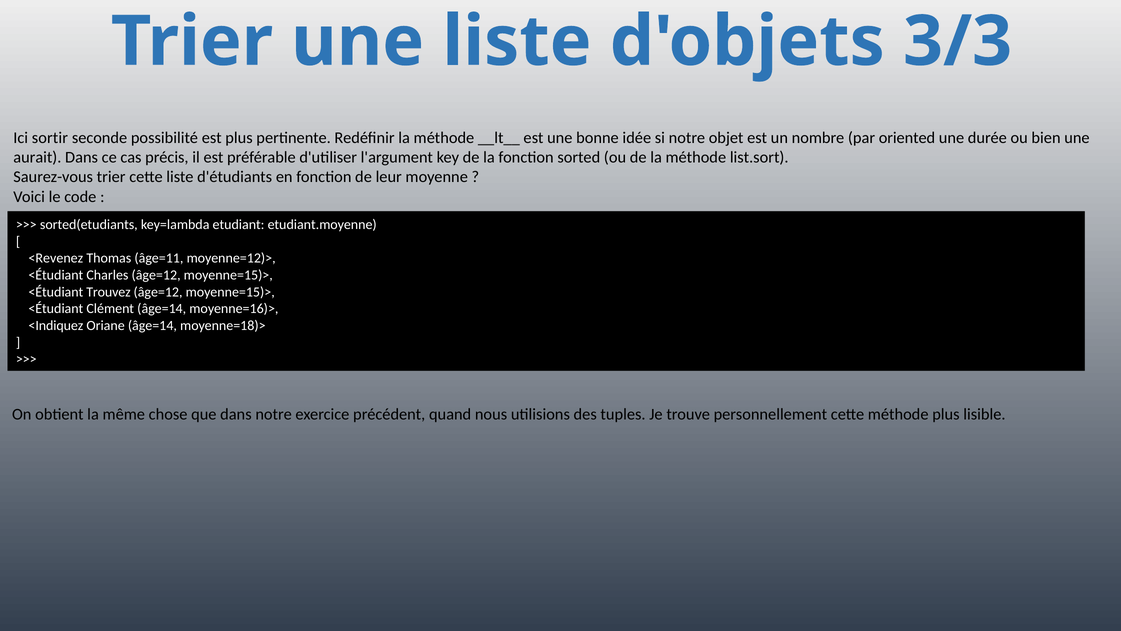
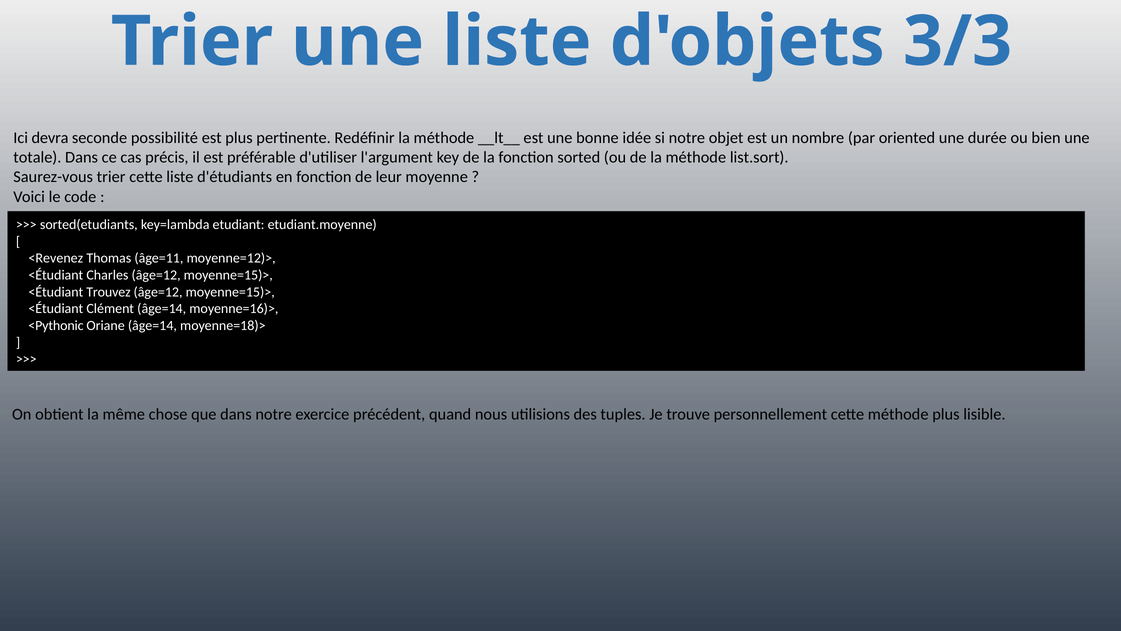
sortir: sortir -> devra (50, 138)
aurait: aurait -> totale (37, 157)
<Indiquez: <Indiquez -> <Pythonic (56, 325)
